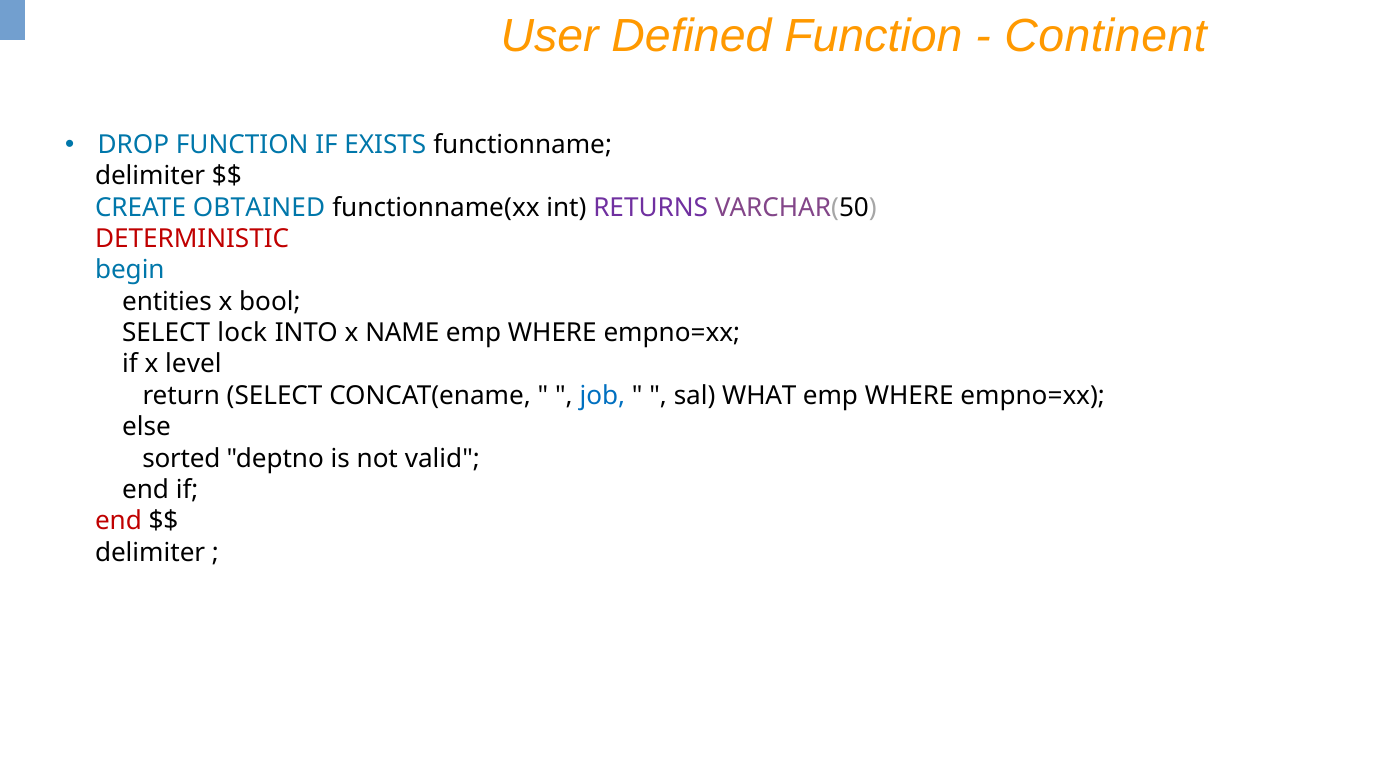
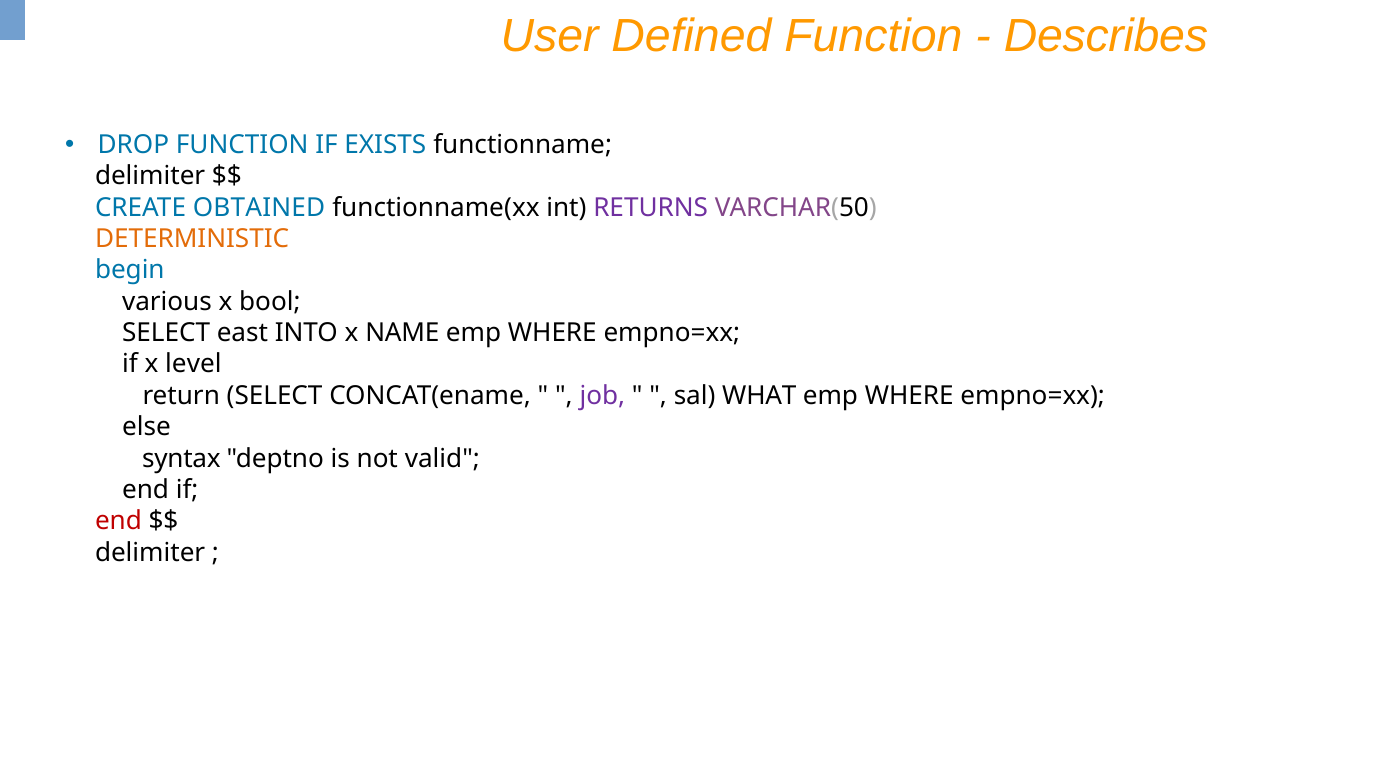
Continent: Continent -> Describes (1106, 36)
DETERMINISTIC colour: red -> orange (192, 239)
entities: entities -> various (167, 301)
lock: lock -> east (242, 333)
job colour: blue -> purple (602, 395)
sorted: sorted -> syntax (181, 458)
